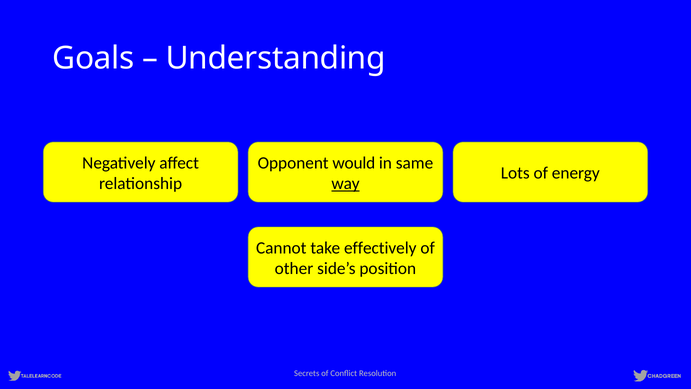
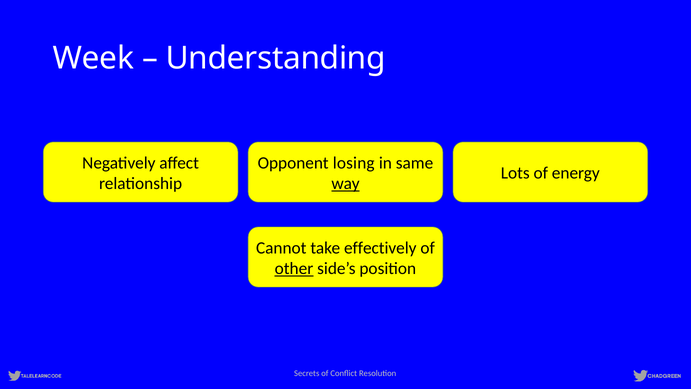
Goals: Goals -> Week (93, 58)
would: would -> losing (354, 163)
other underline: none -> present (294, 268)
